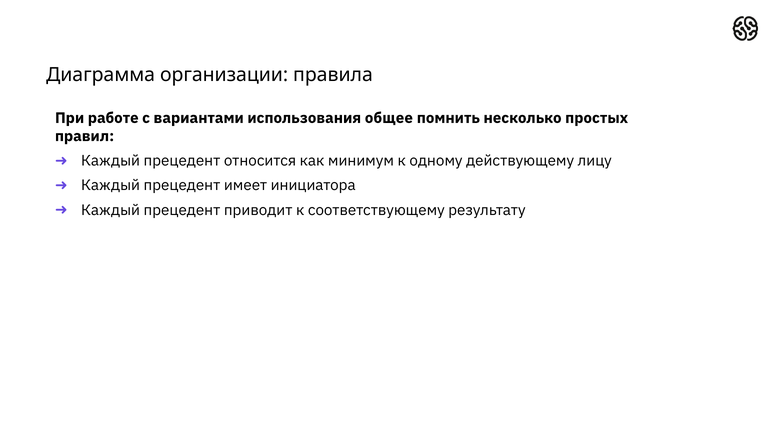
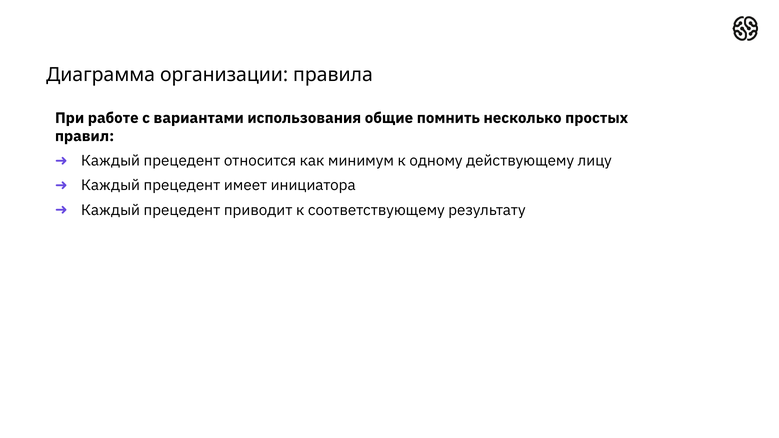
общее: общее -> общие (389, 118)
